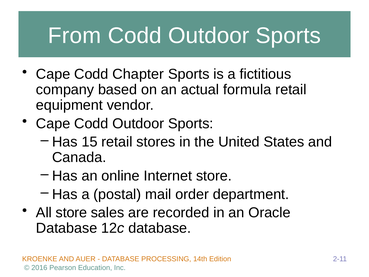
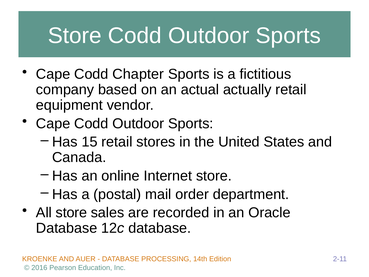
From: From -> Store (75, 36)
formula: formula -> actually (247, 90)
